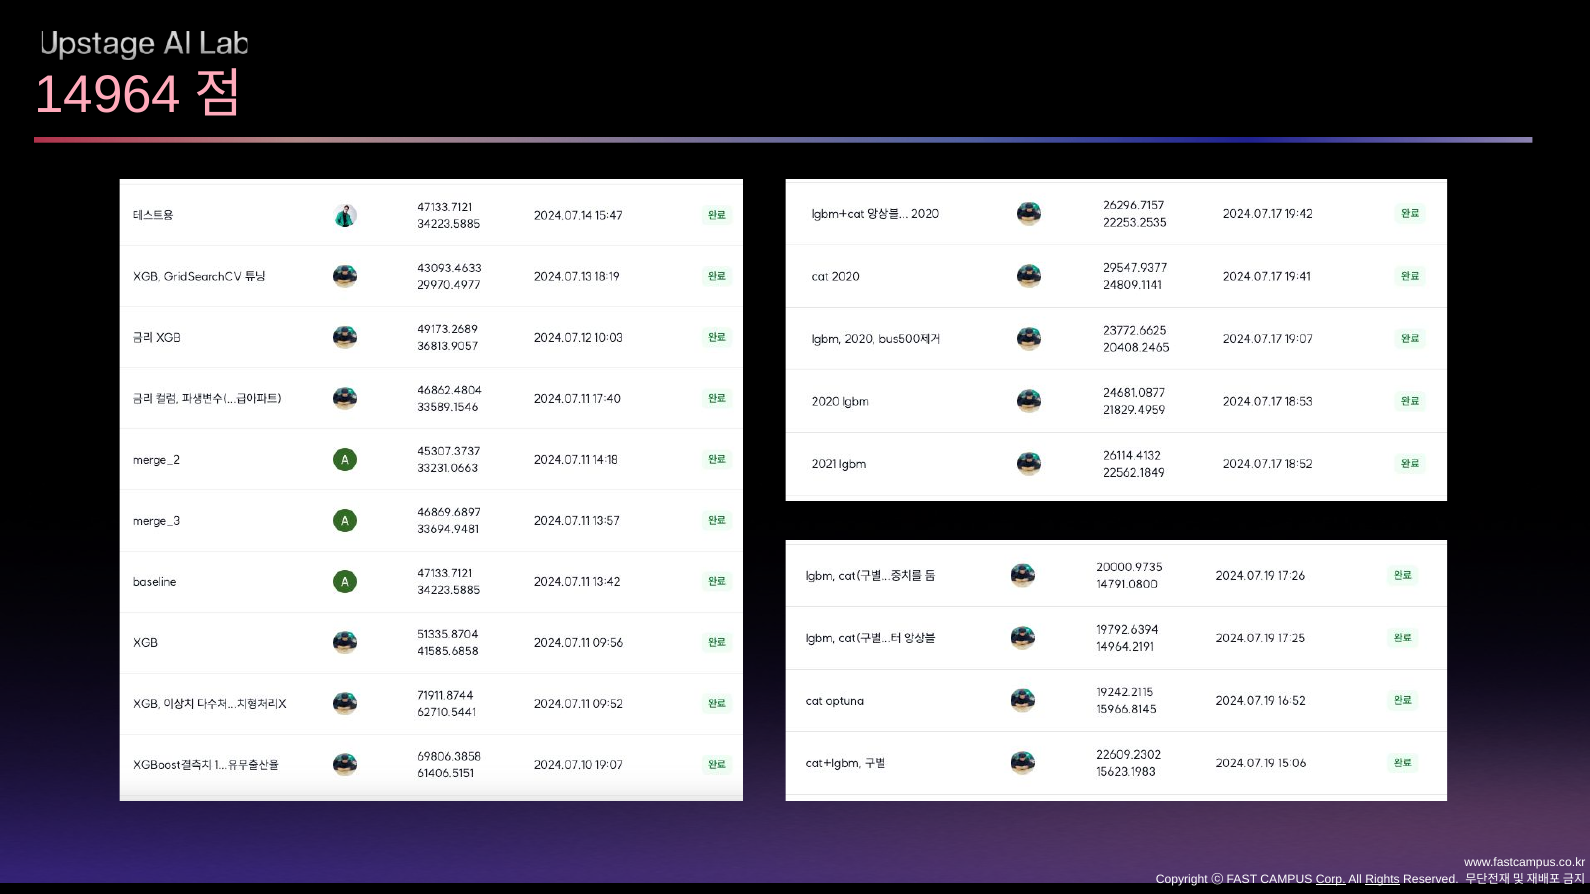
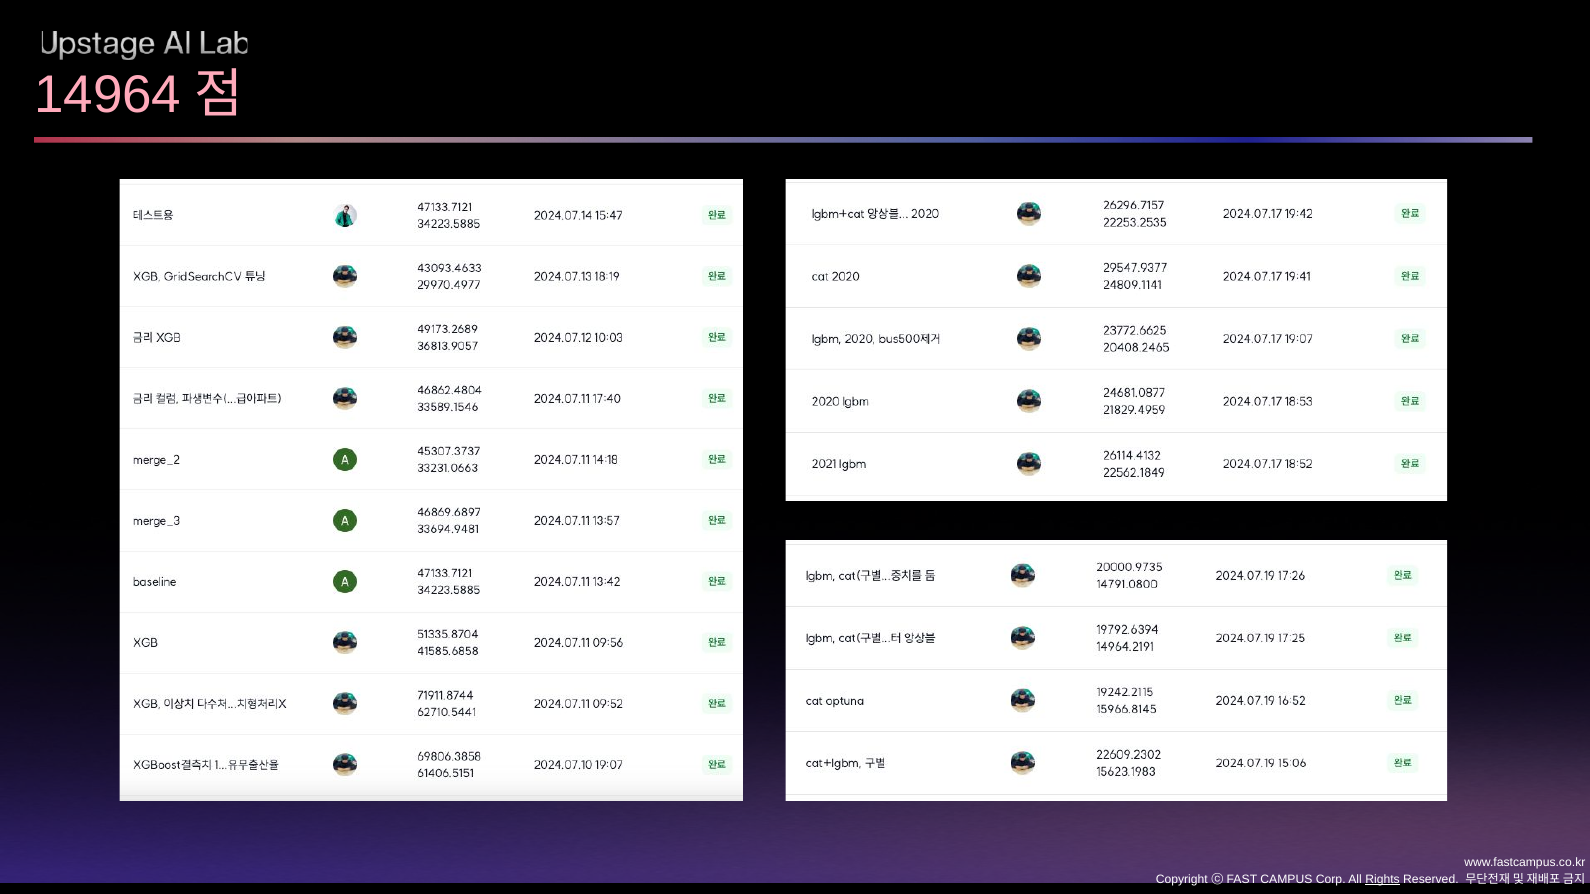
Corp underline: present -> none (1331, 880)
